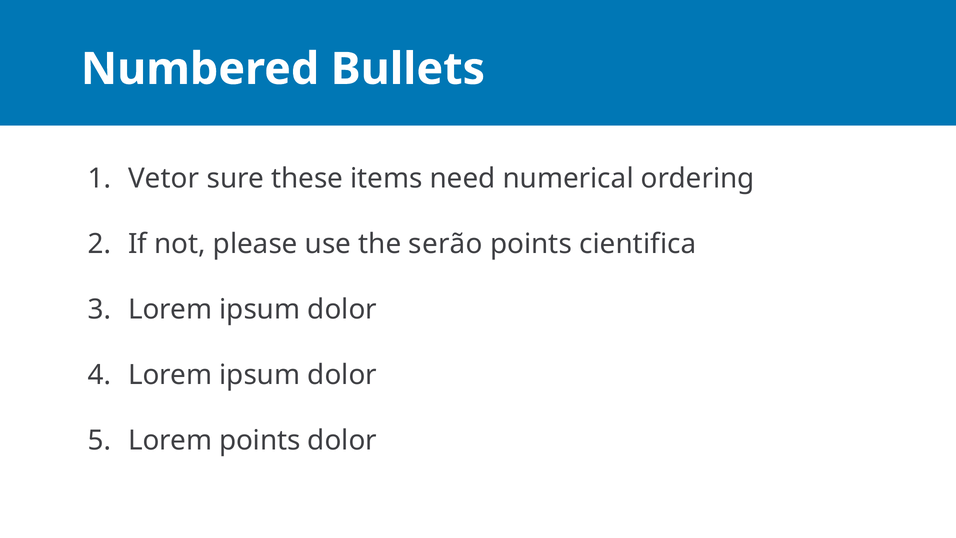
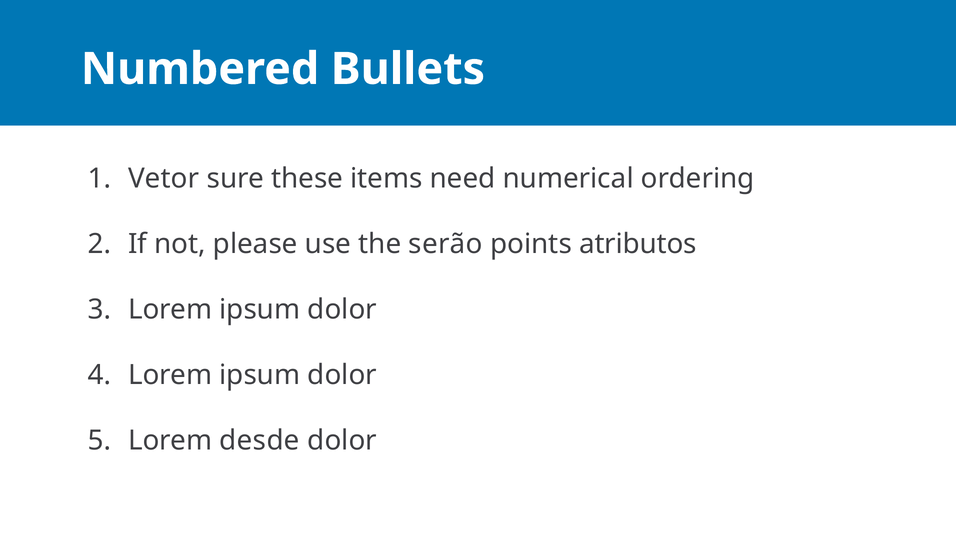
cientifica: cientifica -> atributos (638, 244)
Lorem points: points -> desde (260, 440)
